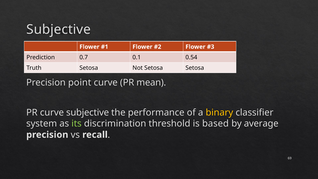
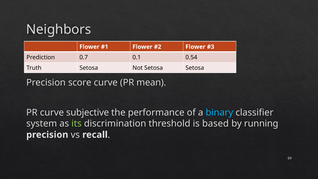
Subjective: Subjective -> Neighbors (59, 29)
point: point -> score (80, 82)
binary colour: yellow -> light blue (219, 112)
average: average -> running (261, 124)
